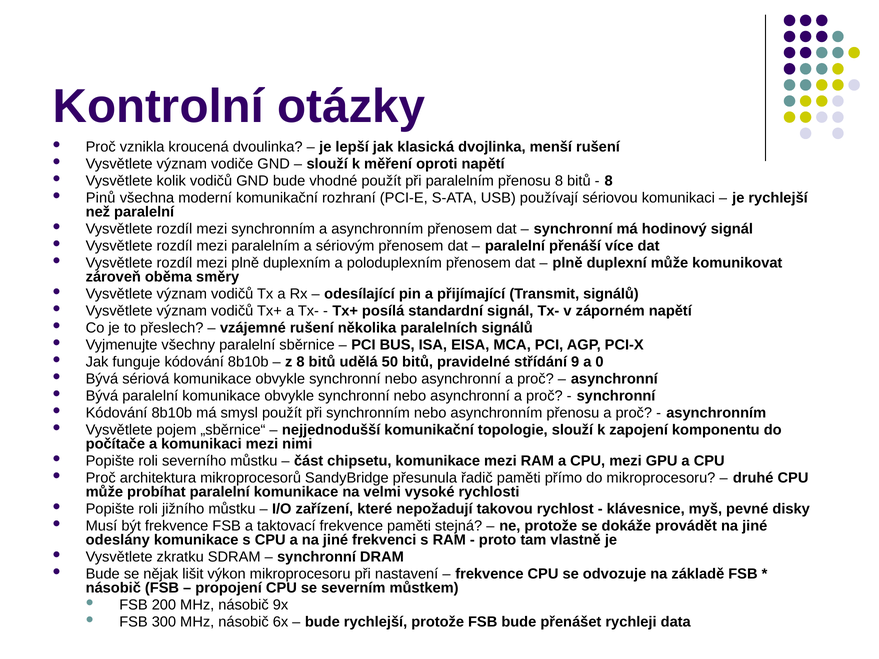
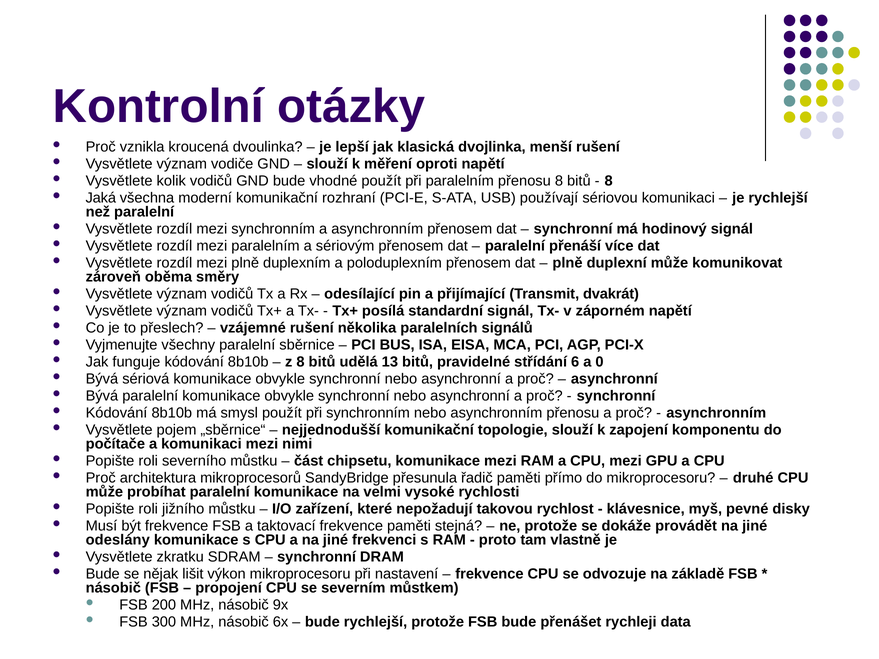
Pinů: Pinů -> Jaká (101, 198)
Transmit signálů: signálů -> dvakrát (611, 294)
50: 50 -> 13 (390, 362)
9: 9 -> 6 (575, 362)
